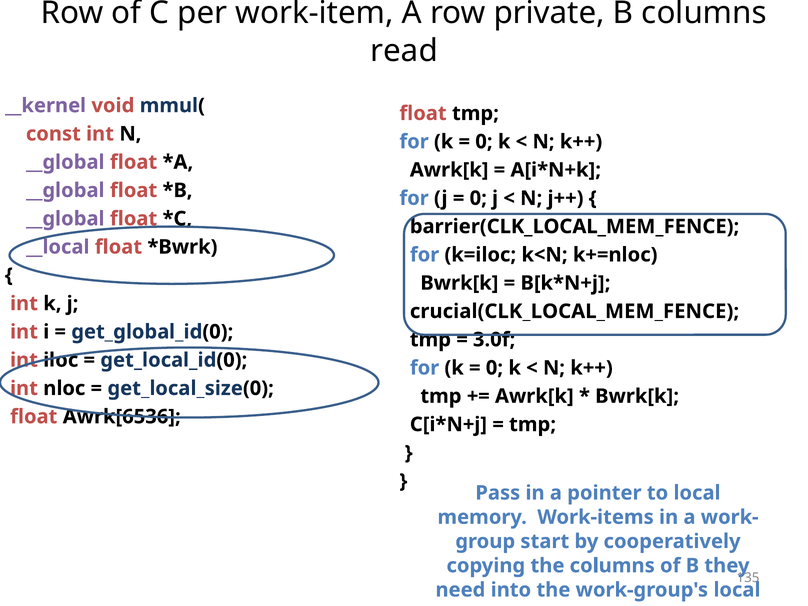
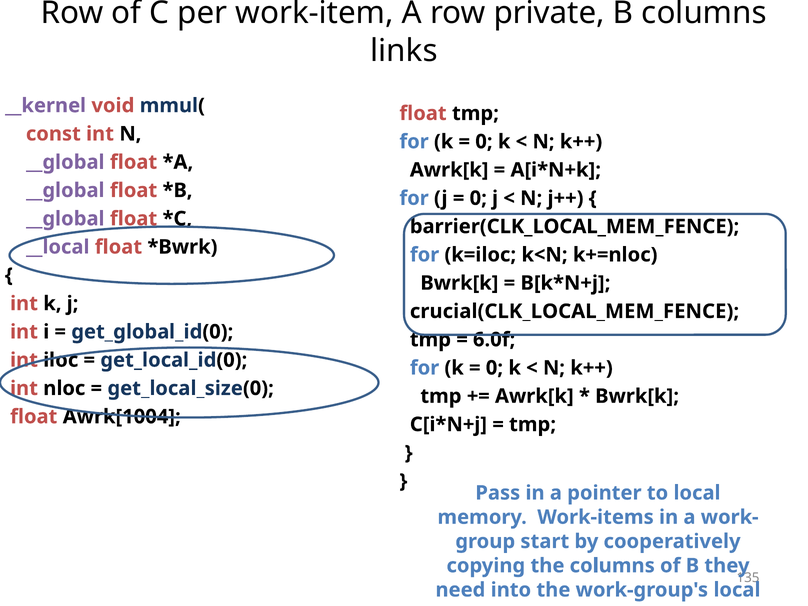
read: read -> links (404, 51)
3.0f: 3.0f -> 6.0f (494, 340)
Awrk[6536: Awrk[6536 -> Awrk[1004 (122, 417)
